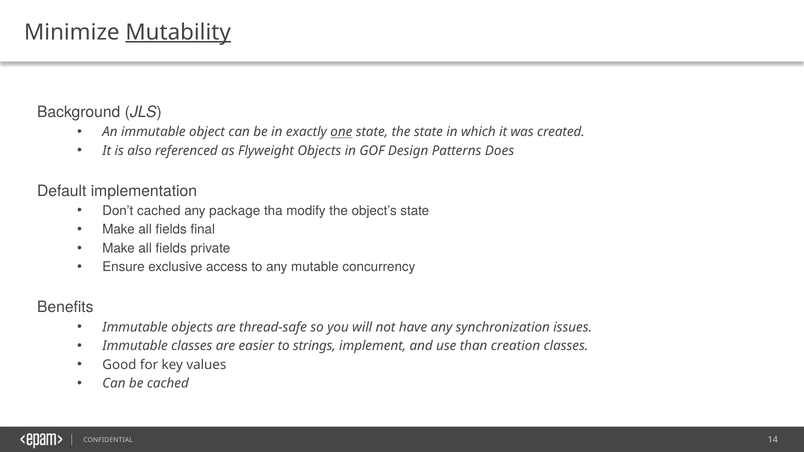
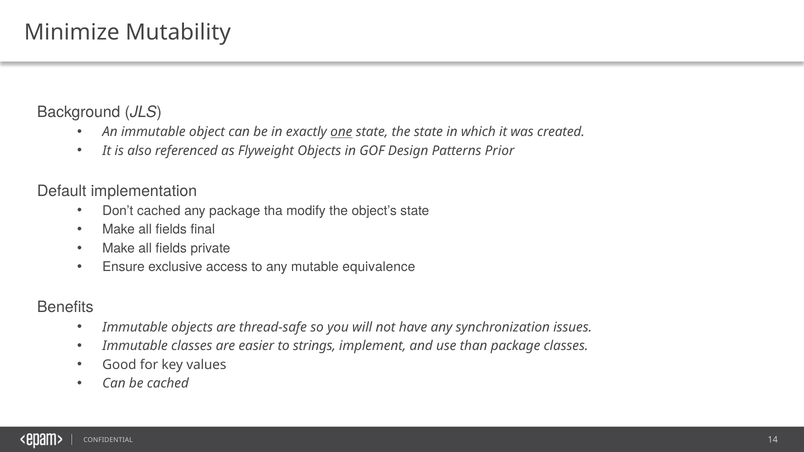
Mutability underline: present -> none (178, 32)
Does: Does -> Prior (500, 151)
concurrency: concurrency -> equivalence (379, 267)
than creation: creation -> package (516, 346)
